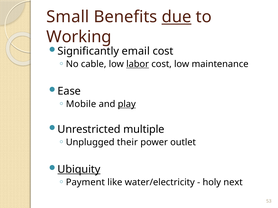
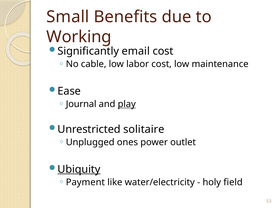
due underline: present -> none (177, 17)
labor underline: present -> none (138, 64)
Mobile: Mobile -> Journal (81, 104)
multiple: multiple -> solitaire (144, 130)
their: their -> ones (127, 143)
next: next -> field (233, 183)
